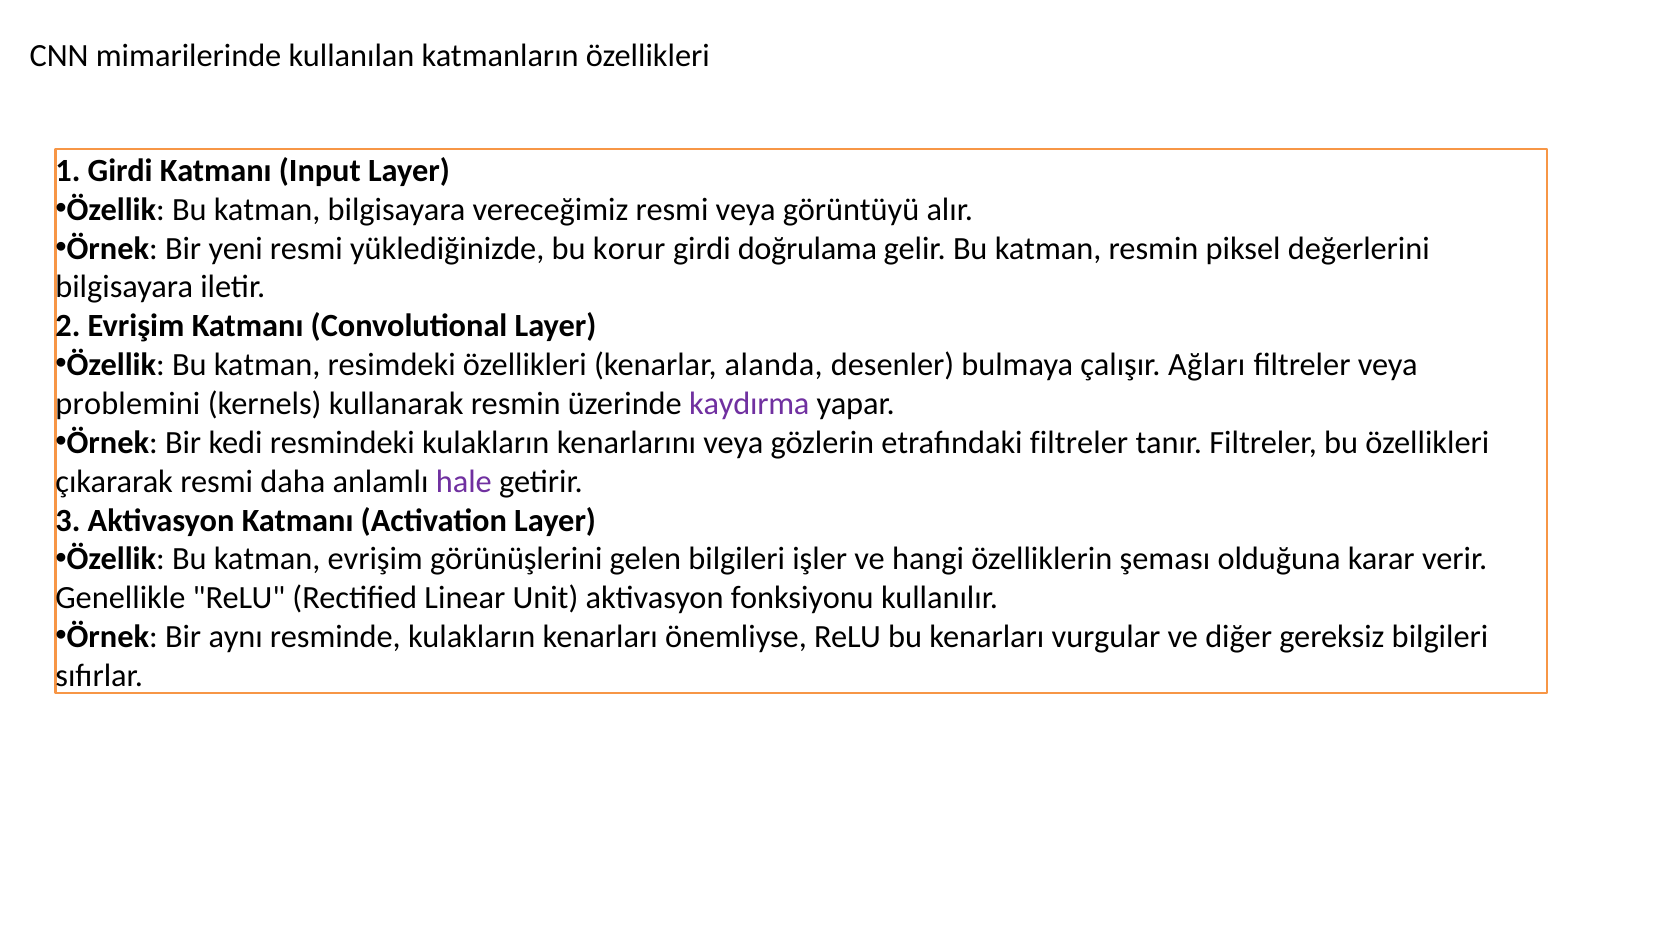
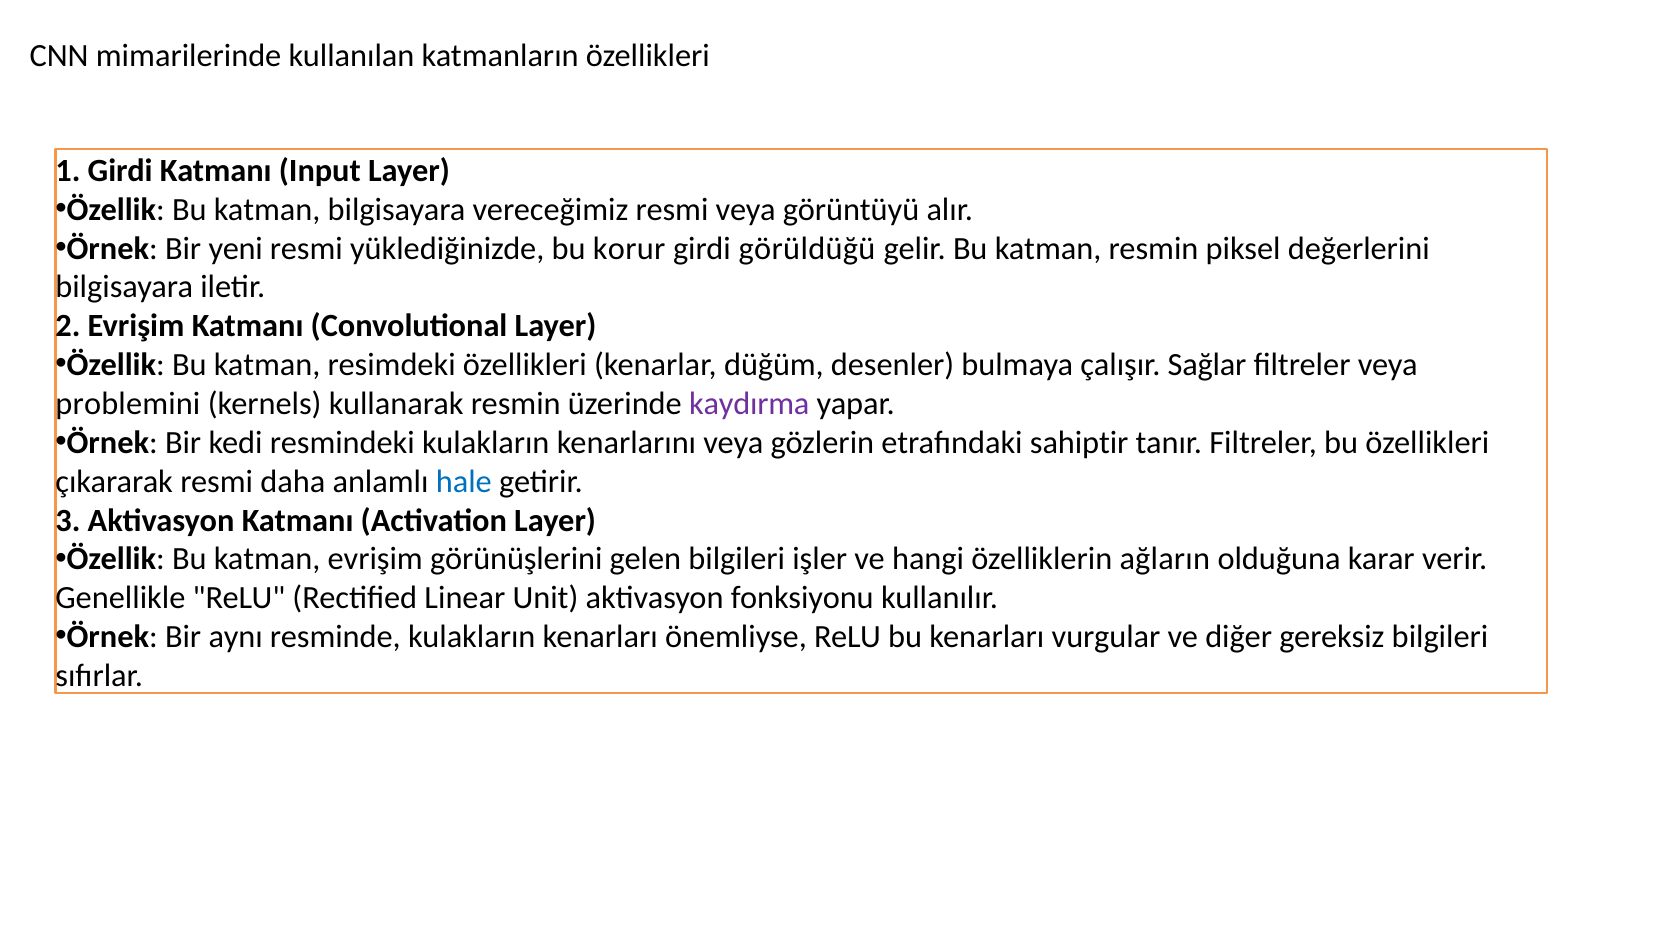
doğrulama: doğrulama -> görüldüğü (807, 249)
alanda: alanda -> düğüm (774, 365)
Ağları: Ağları -> Sağlar (1207, 365)
etrafındaki filtreler: filtreler -> sahiptir (1079, 443)
hale colour: purple -> blue (464, 482)
şeması: şeması -> ağların (1165, 560)
